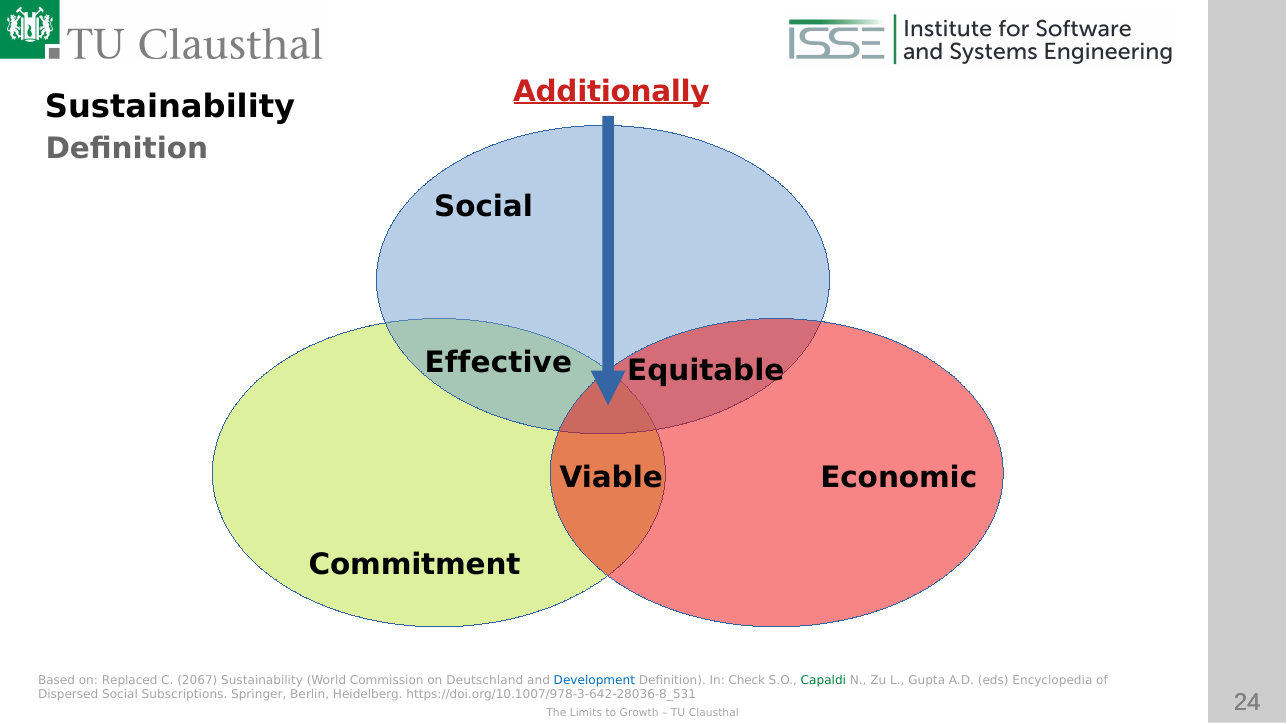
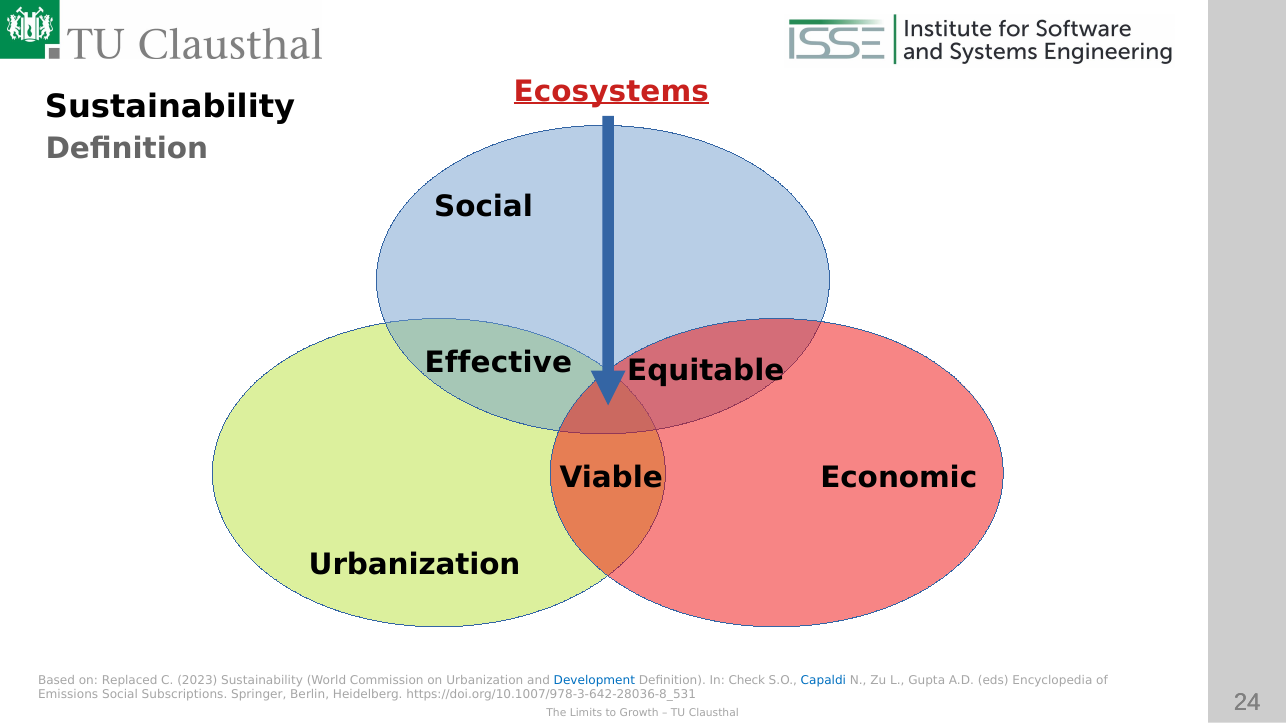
Additionally: Additionally -> Ecosystems (611, 92)
Commitment: Commitment -> Urbanization (415, 565)
2067: 2067 -> 2023 (197, 680)
on Deutschland: Deutschland -> Urbanization (485, 680)
Capaldi colour: green -> blue (823, 680)
Dispersed: Dispersed -> Emissions (68, 695)
